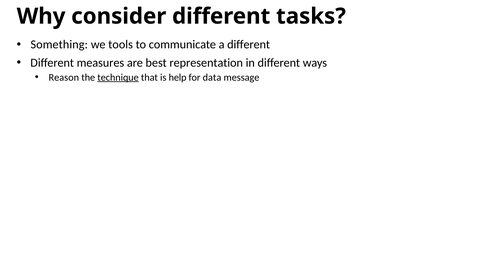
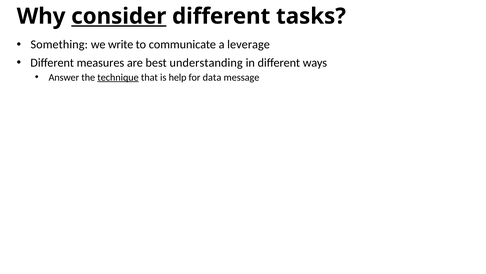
consider underline: none -> present (119, 16)
tools: tools -> write (121, 44)
a different: different -> leverage (249, 44)
representation: representation -> understanding (206, 63)
Reason: Reason -> Answer (64, 77)
